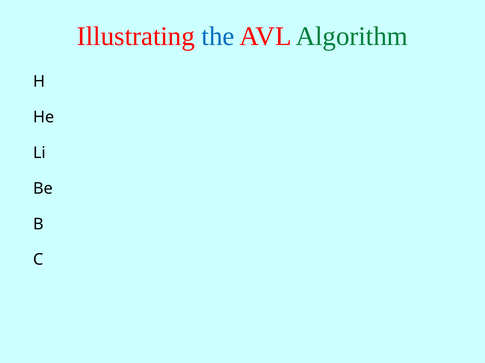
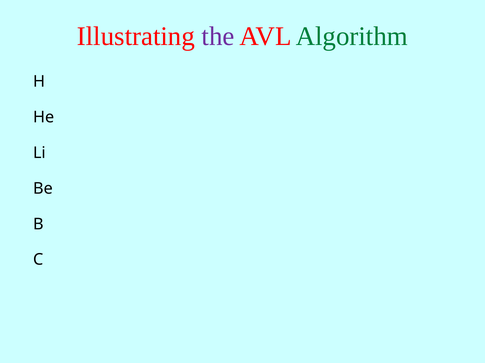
the colour: blue -> purple (218, 36)
